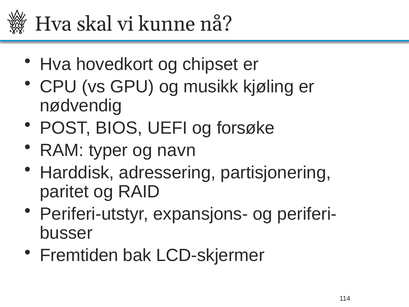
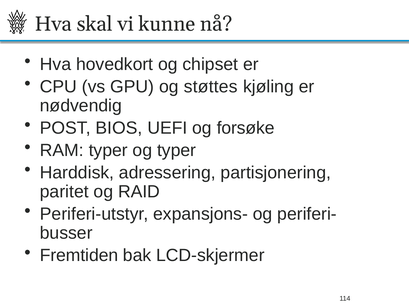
musikk: musikk -> støttes (211, 86)
og navn: navn -> typer (177, 150)
